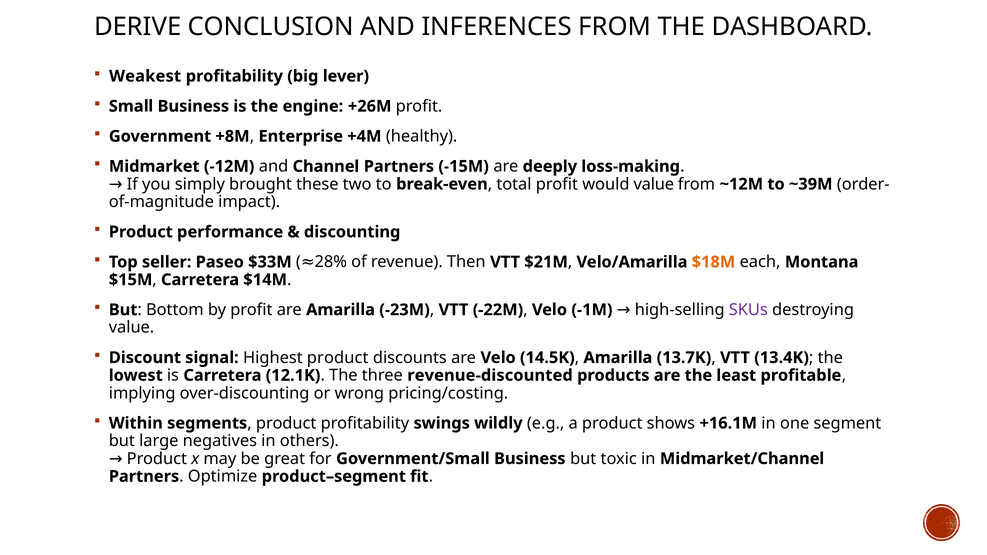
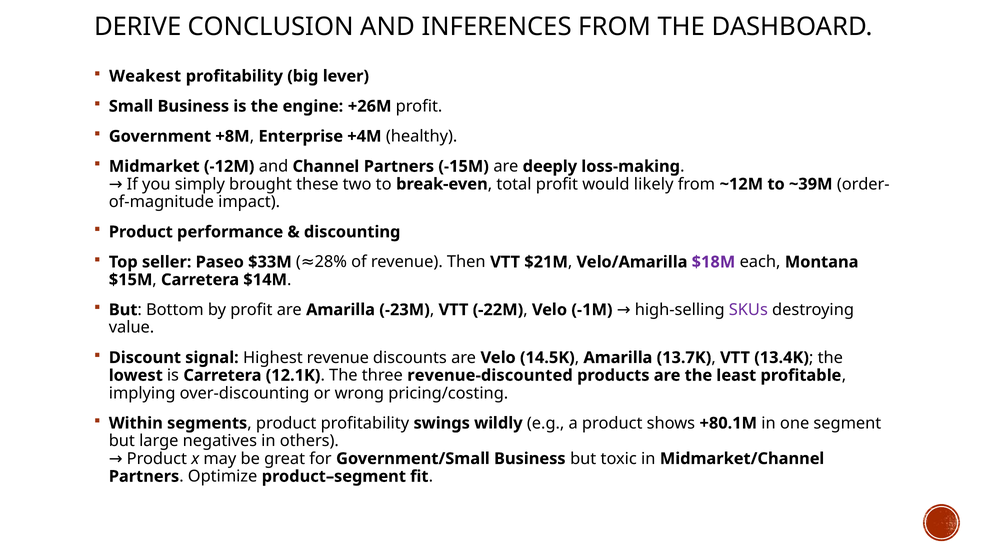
would value: value -> likely (654, 184)
$18M colour: orange -> purple (713, 262)
Highest product: product -> revenue (338, 358)
+16.1M: +16.1M -> +80.1M (728, 423)
